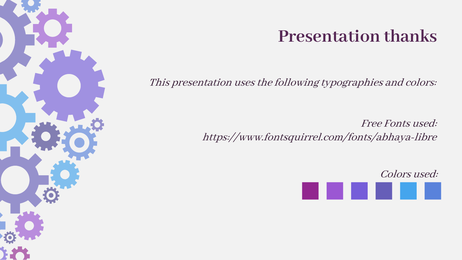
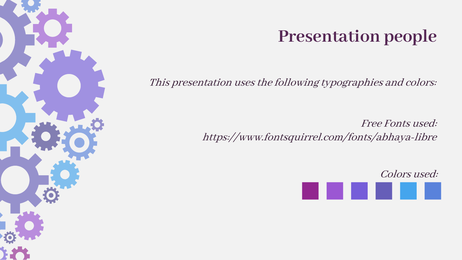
thanks: thanks -> people (410, 35)
